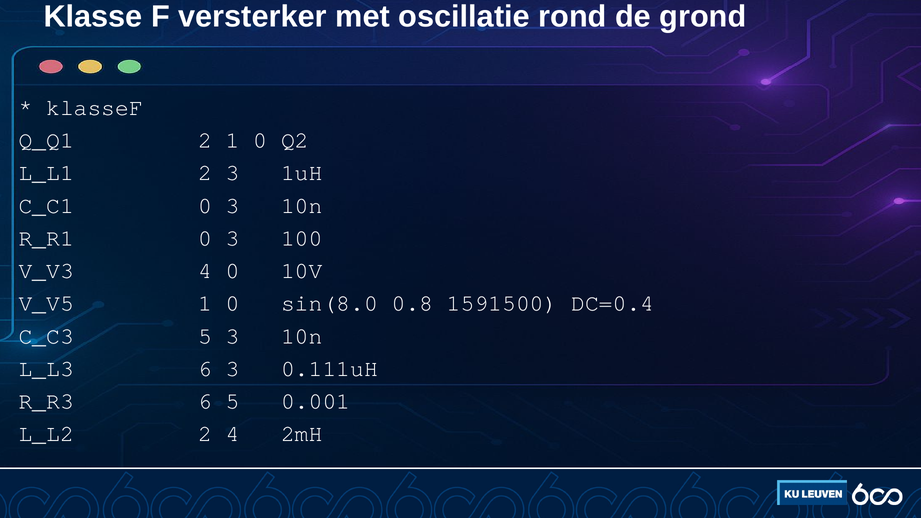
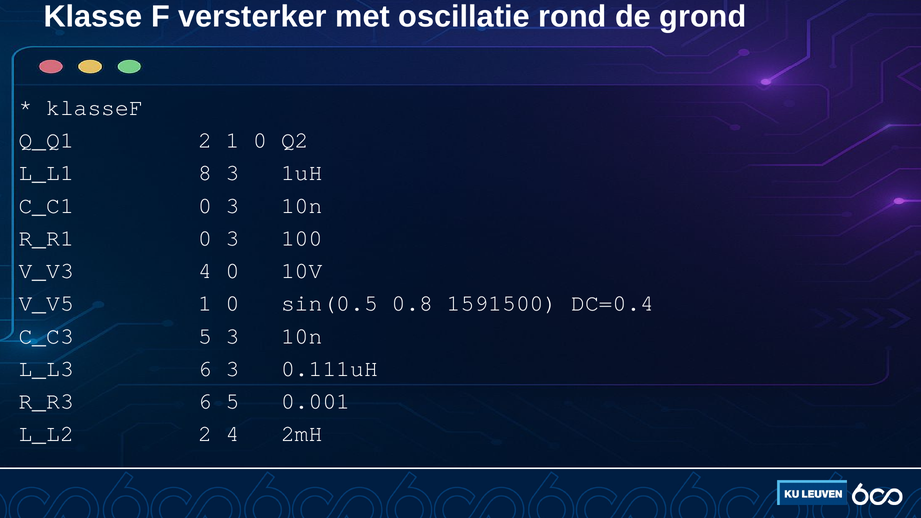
L_L1 2: 2 -> 8 (205, 173)
sin(8.0: sin(8.0 -> sin(0.5 (329, 303)
